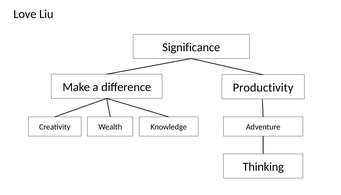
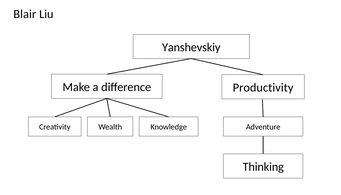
Love: Love -> Blair (25, 14)
Significance: Significance -> Yanshevskiy (191, 47)
